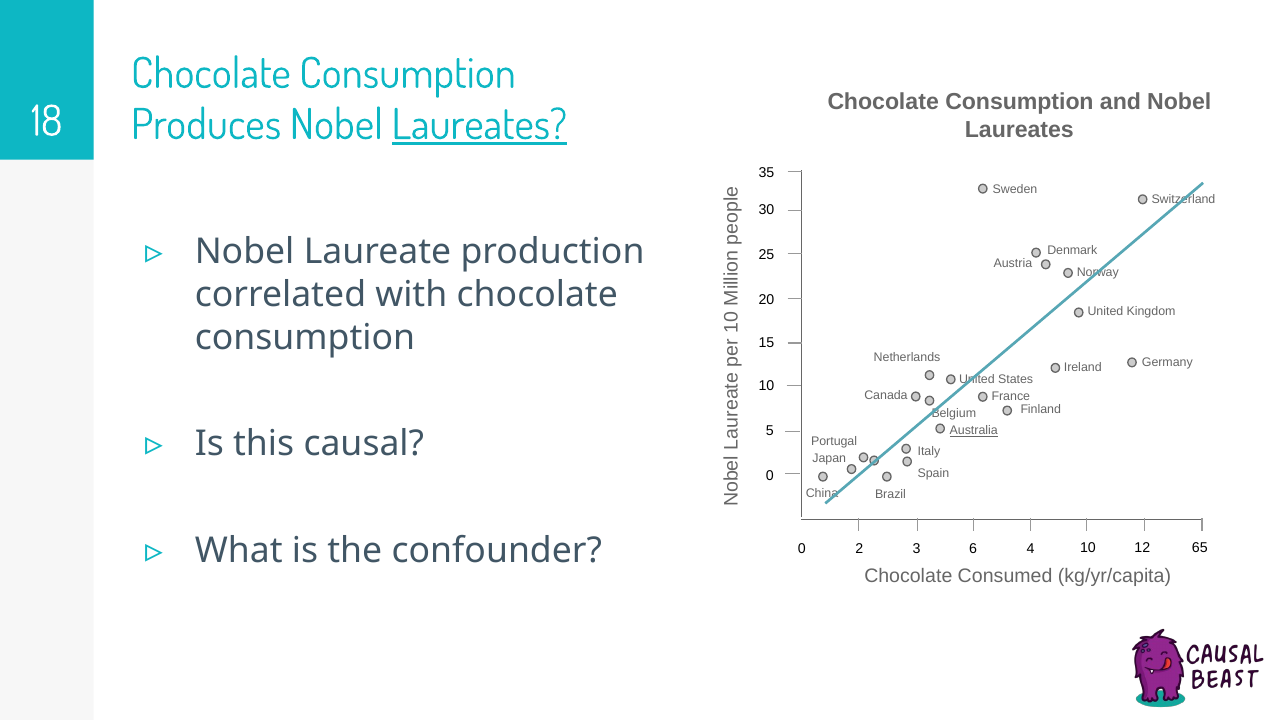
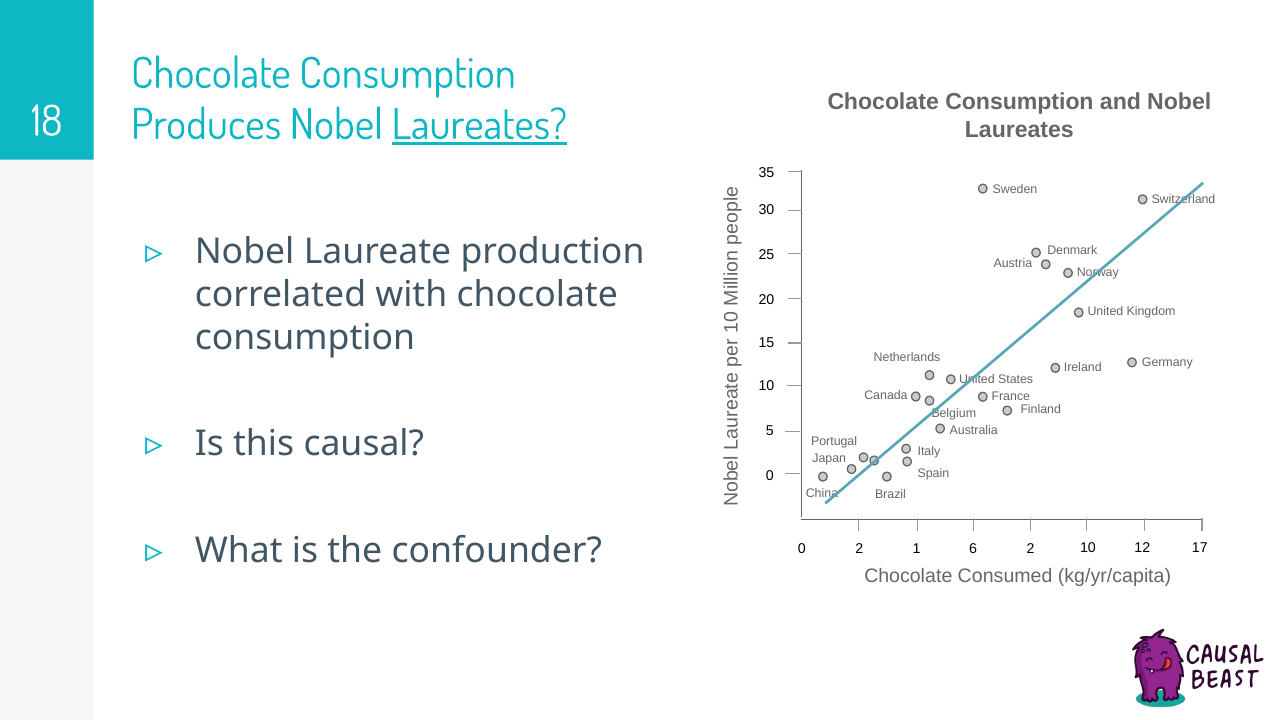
Australia underline: present -> none (974, 430)
2 3: 3 -> 1 (917, 549)
6 4: 4 -> 2 (1030, 549)
65: 65 -> 17 (1200, 548)
